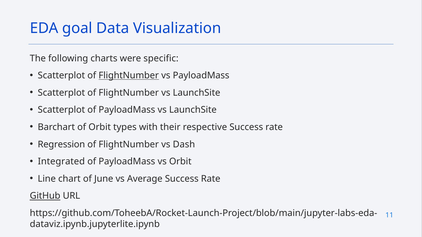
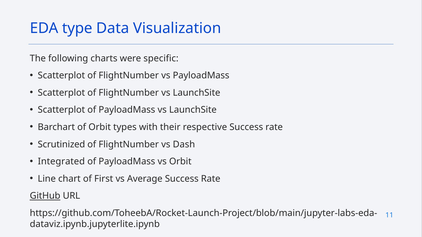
goal: goal -> type (77, 28)
FlightNumber underline: present -> none (129, 76)
Regression: Regression -> Scrutinized (61, 145)
June: June -> First (104, 179)
